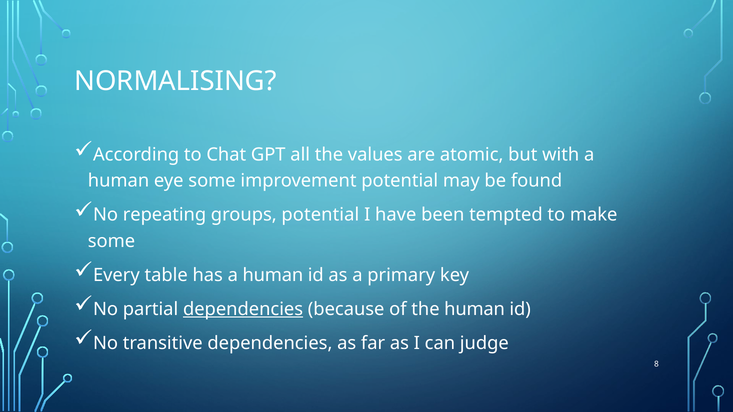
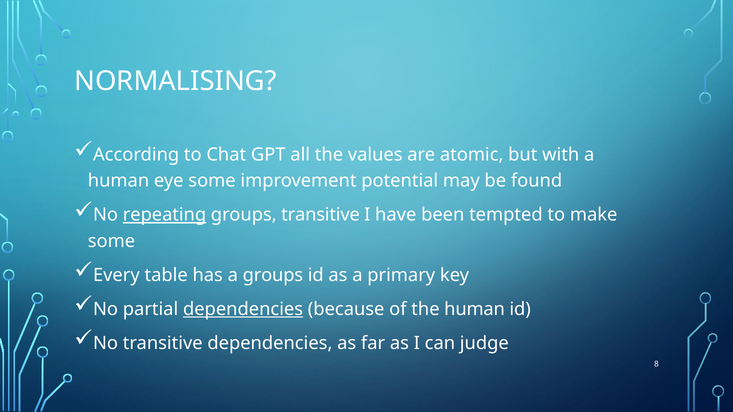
repeating underline: none -> present (164, 215)
groups potential: potential -> transitive (321, 215)
has a human: human -> groups (273, 275)
